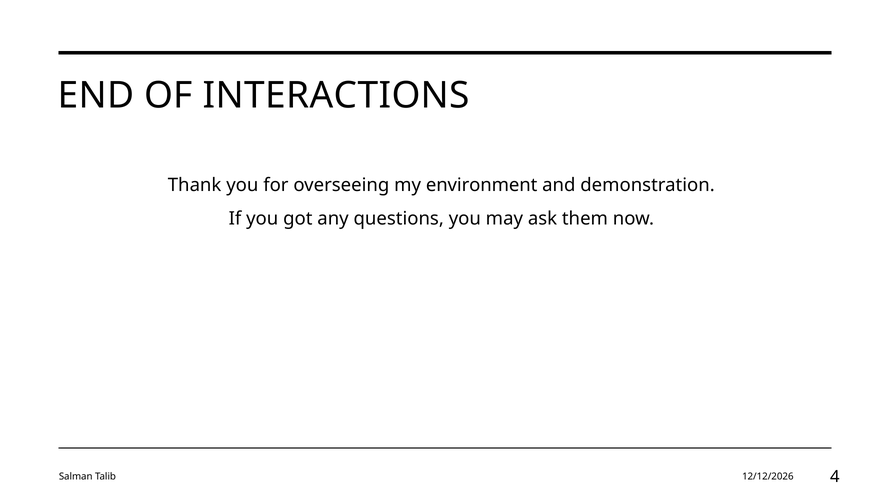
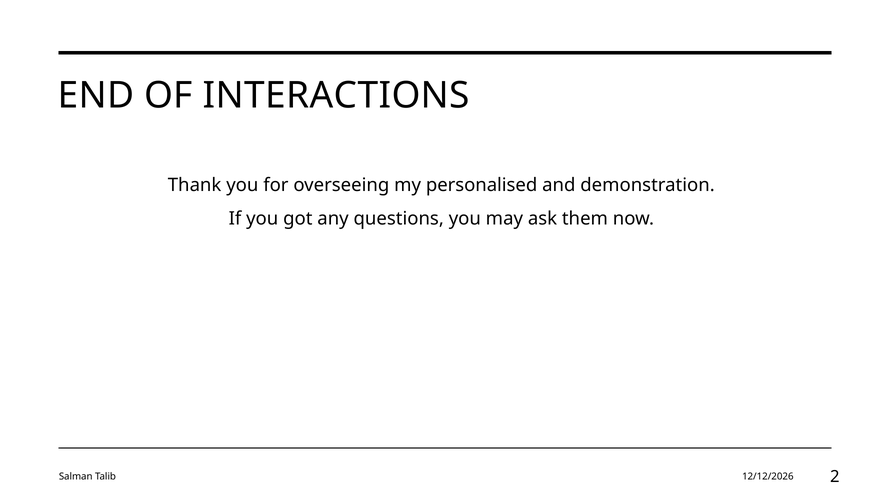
environment: environment -> personalised (482, 185)
4: 4 -> 2 (835, 477)
